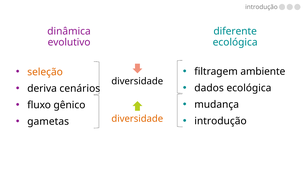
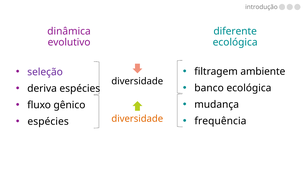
seleção colour: orange -> purple (45, 72)
dados: dados -> banco (209, 88)
deriva cenários: cenários -> espécies (80, 88)
introdução: introdução -> frequência (220, 121)
gametas: gametas -> espécies (48, 121)
